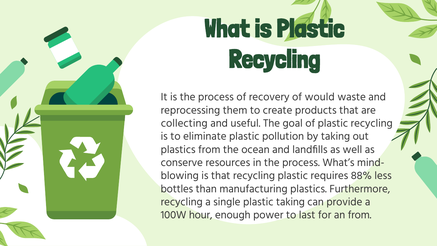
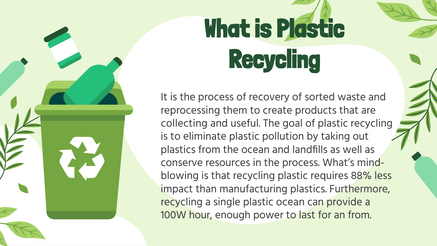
would: would -> sorted (320, 97)
bottles: bottles -> impact (177, 189)
plastic taking: taking -> ocean (290, 202)
